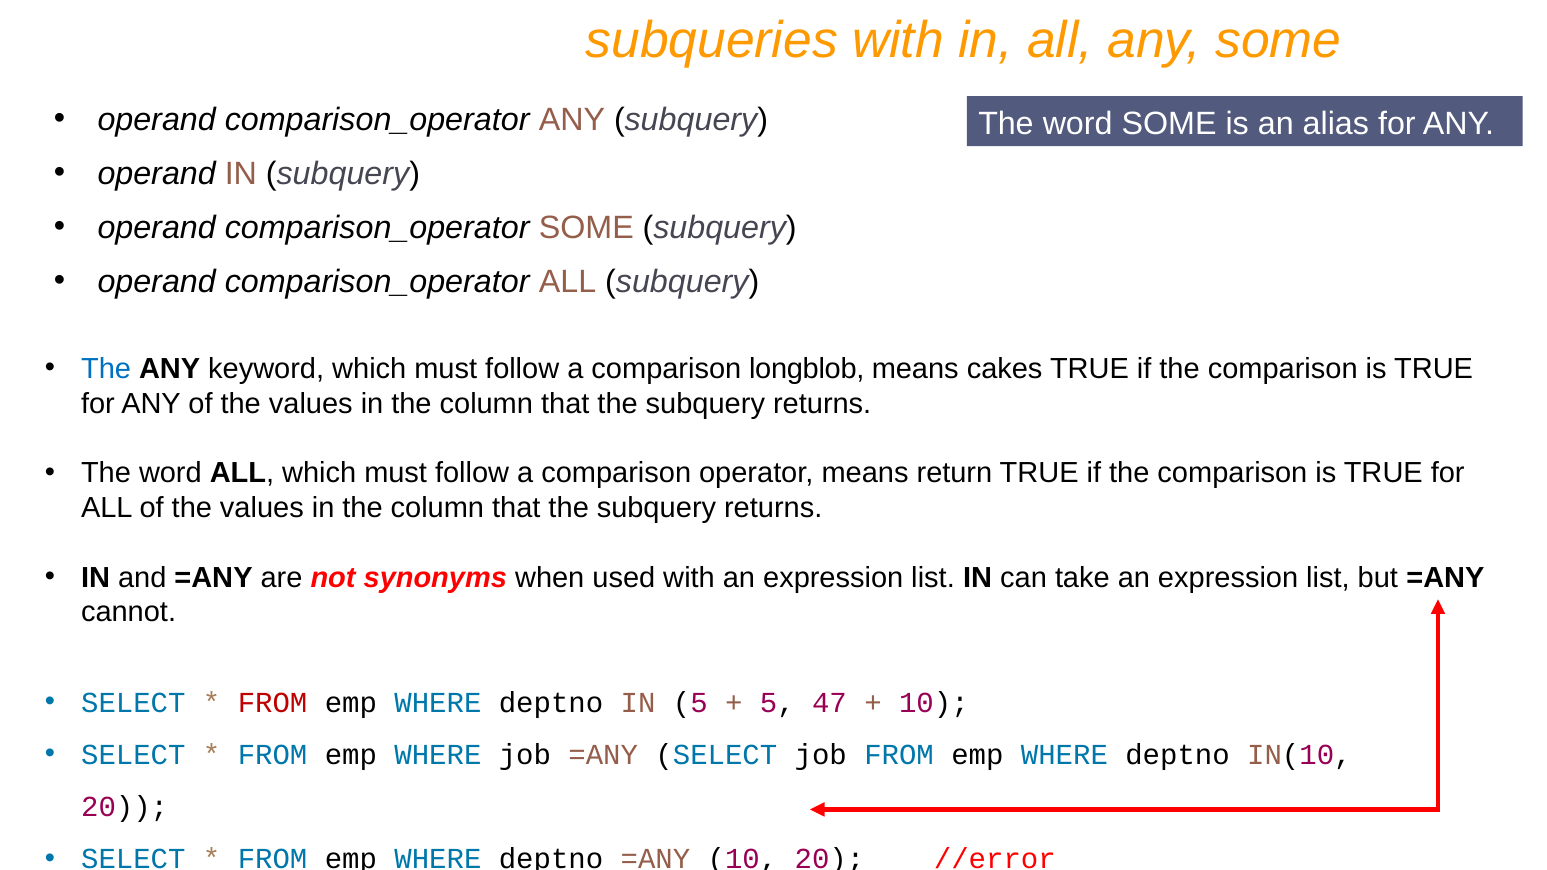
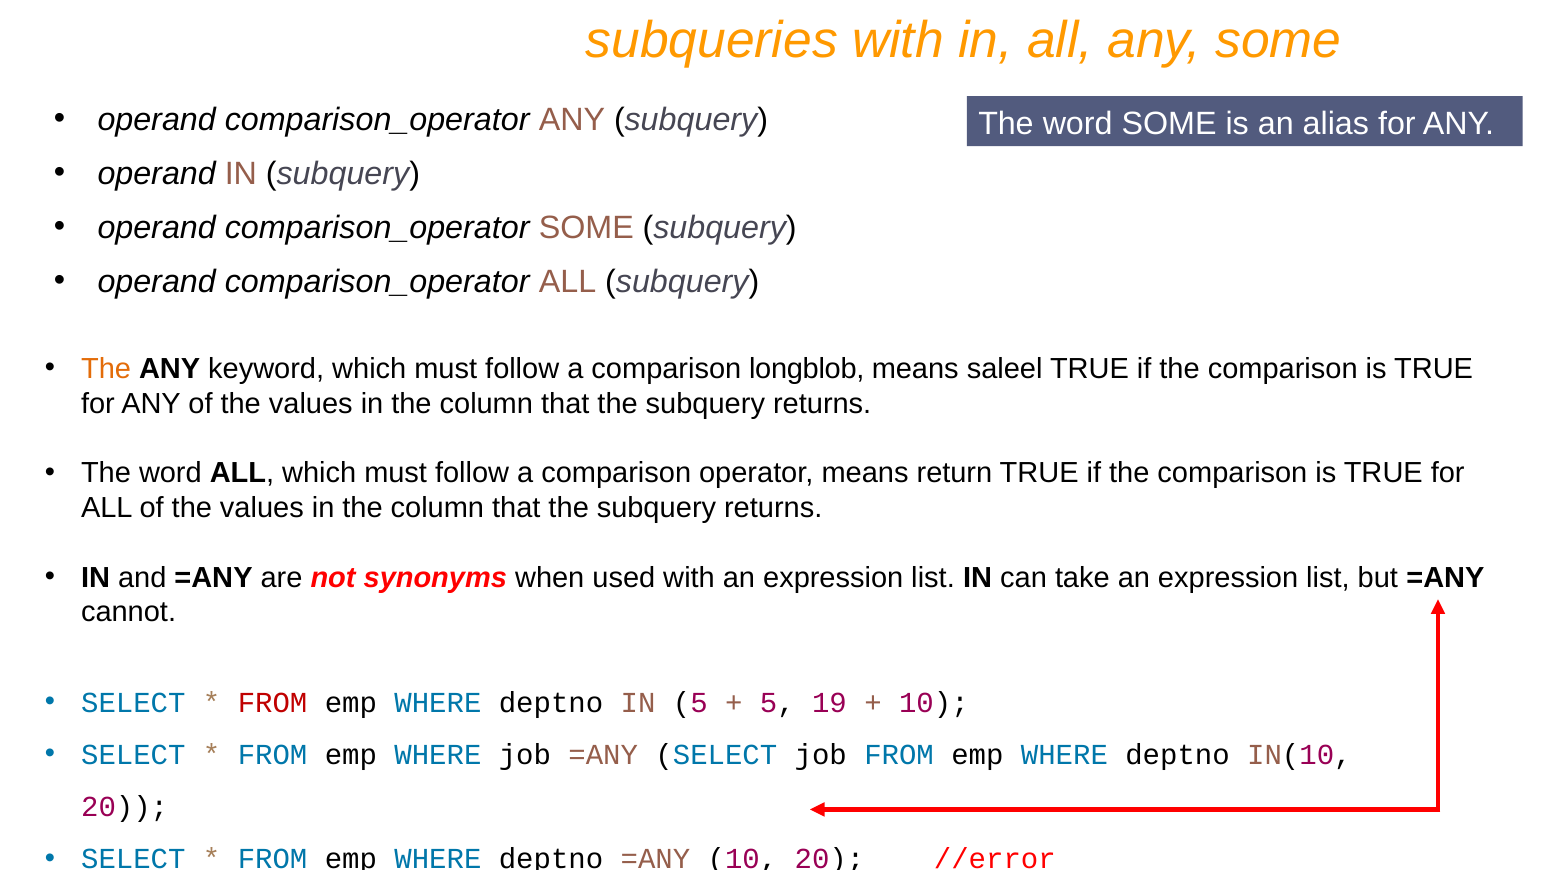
The colour: blue -> orange (106, 369)
cakes: cakes -> saleel (1005, 369)
47: 47 -> 19 (829, 703)
